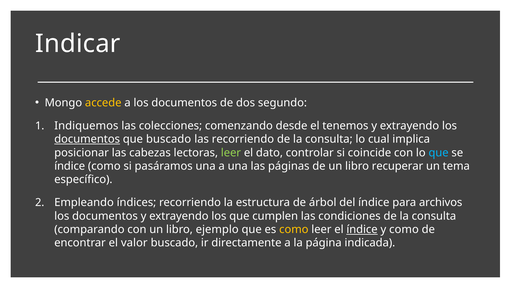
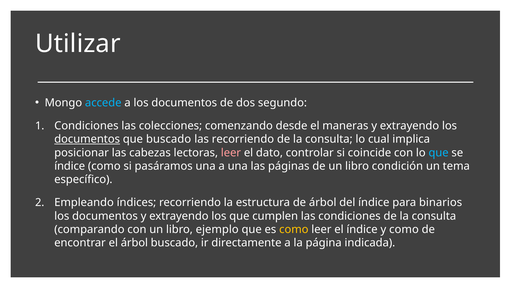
Indicar: Indicar -> Utilizar (78, 44)
accede colour: yellow -> light blue (103, 103)
Indiquemos: Indiquemos -> Condiciones (86, 126)
tenemos: tenemos -> maneras (345, 126)
leer colour: light green -> pink (231, 152)
recuperar: recuperar -> condición (397, 166)
archivos: archivos -> binarios (441, 202)
índice underline: present -> none (362, 229)
el valor: valor -> árbol (134, 242)
